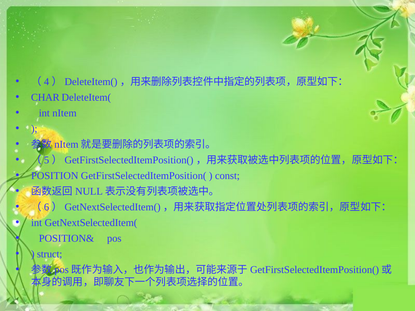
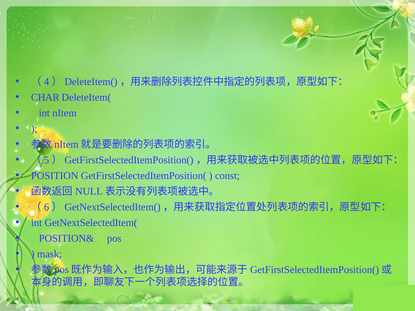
struct: struct -> mask (50, 254)
